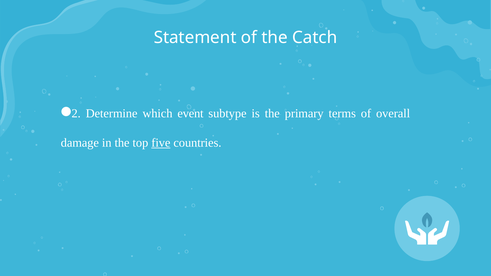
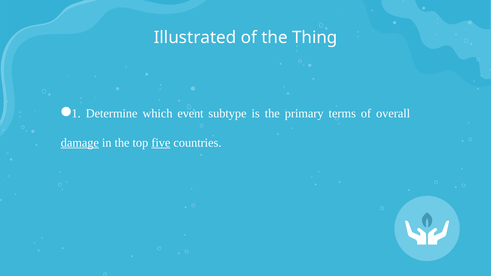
Statement: Statement -> Illustrated (195, 38)
Catch: Catch -> Thing (315, 38)
2: 2 -> 1 (76, 113)
damage underline: none -> present (80, 143)
